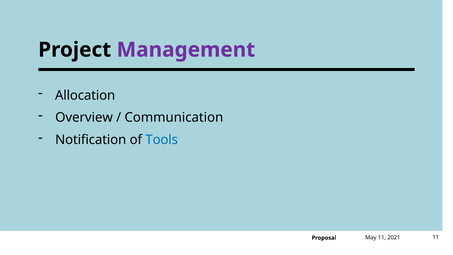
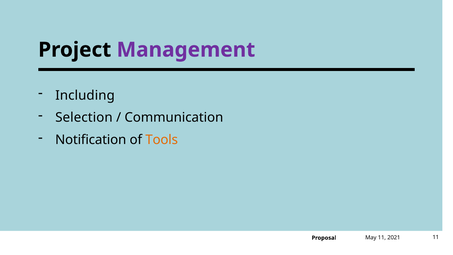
Allocation: Allocation -> Including (85, 95)
Overview: Overview -> Selection (84, 118)
Tools colour: blue -> orange (162, 140)
